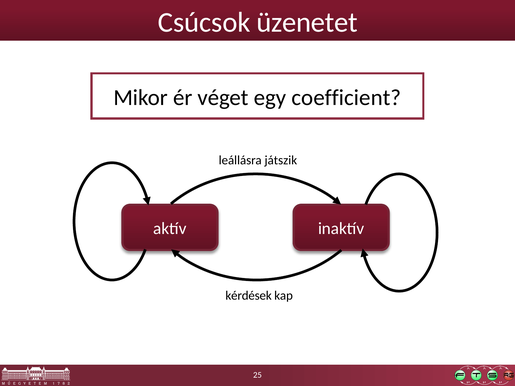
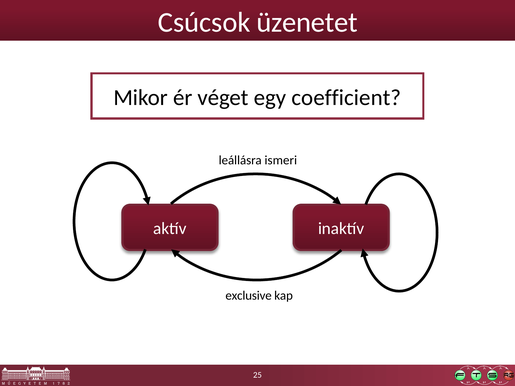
játszik: játszik -> ismeri (281, 160)
kérdések: kérdések -> exclusive (249, 296)
